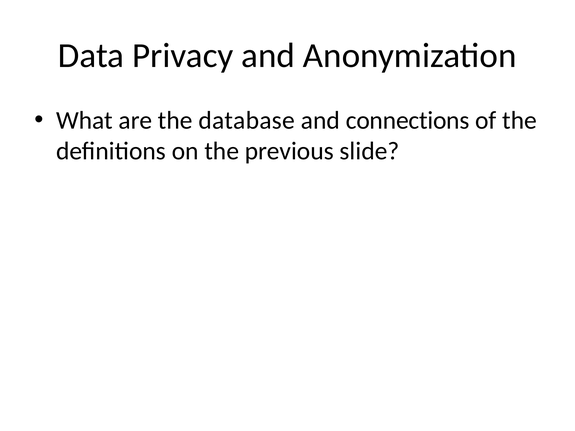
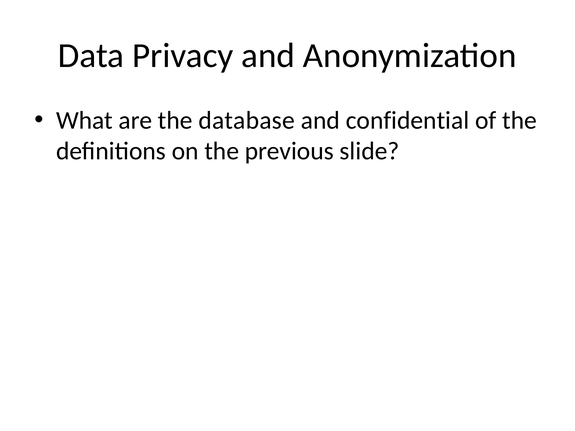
connections: connections -> confidential (408, 121)
